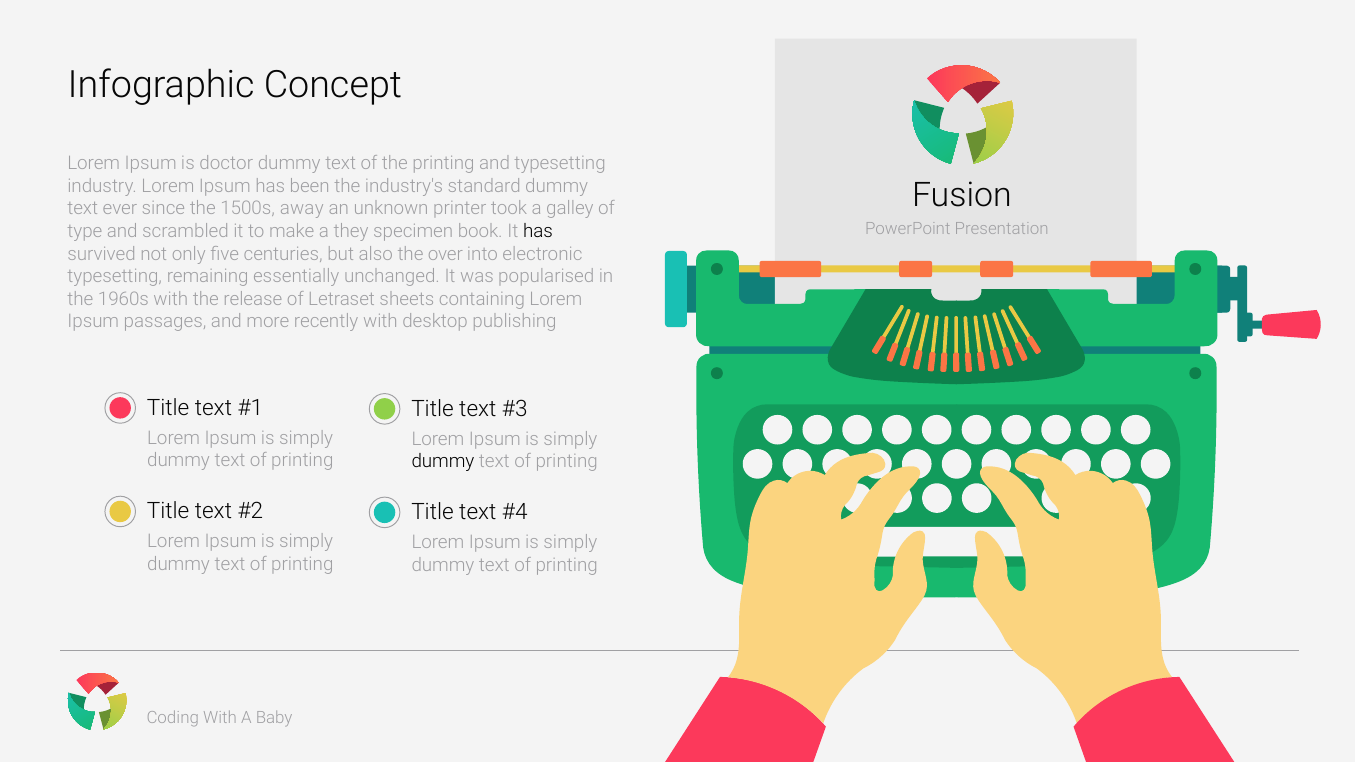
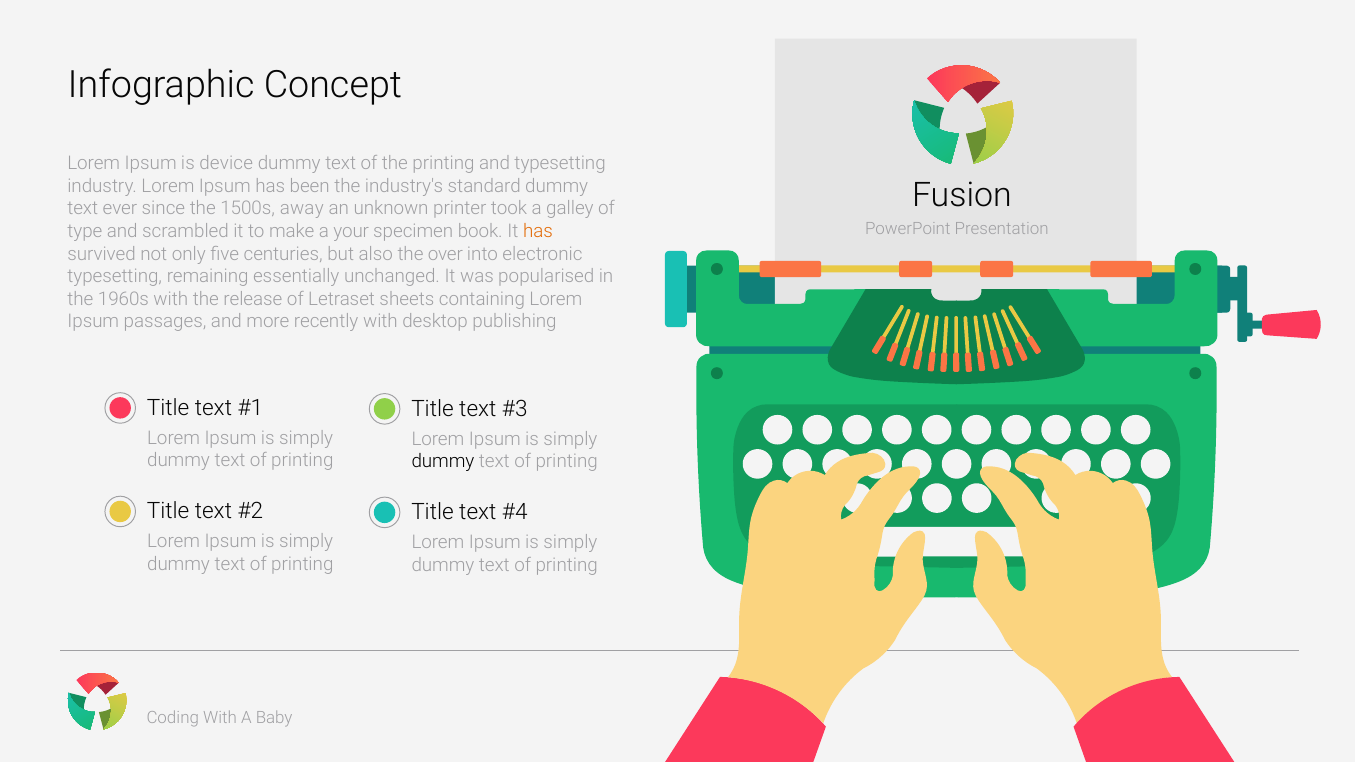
doctor: doctor -> device (226, 164)
they: they -> your (351, 231)
has colour: black -> orange (538, 231)
